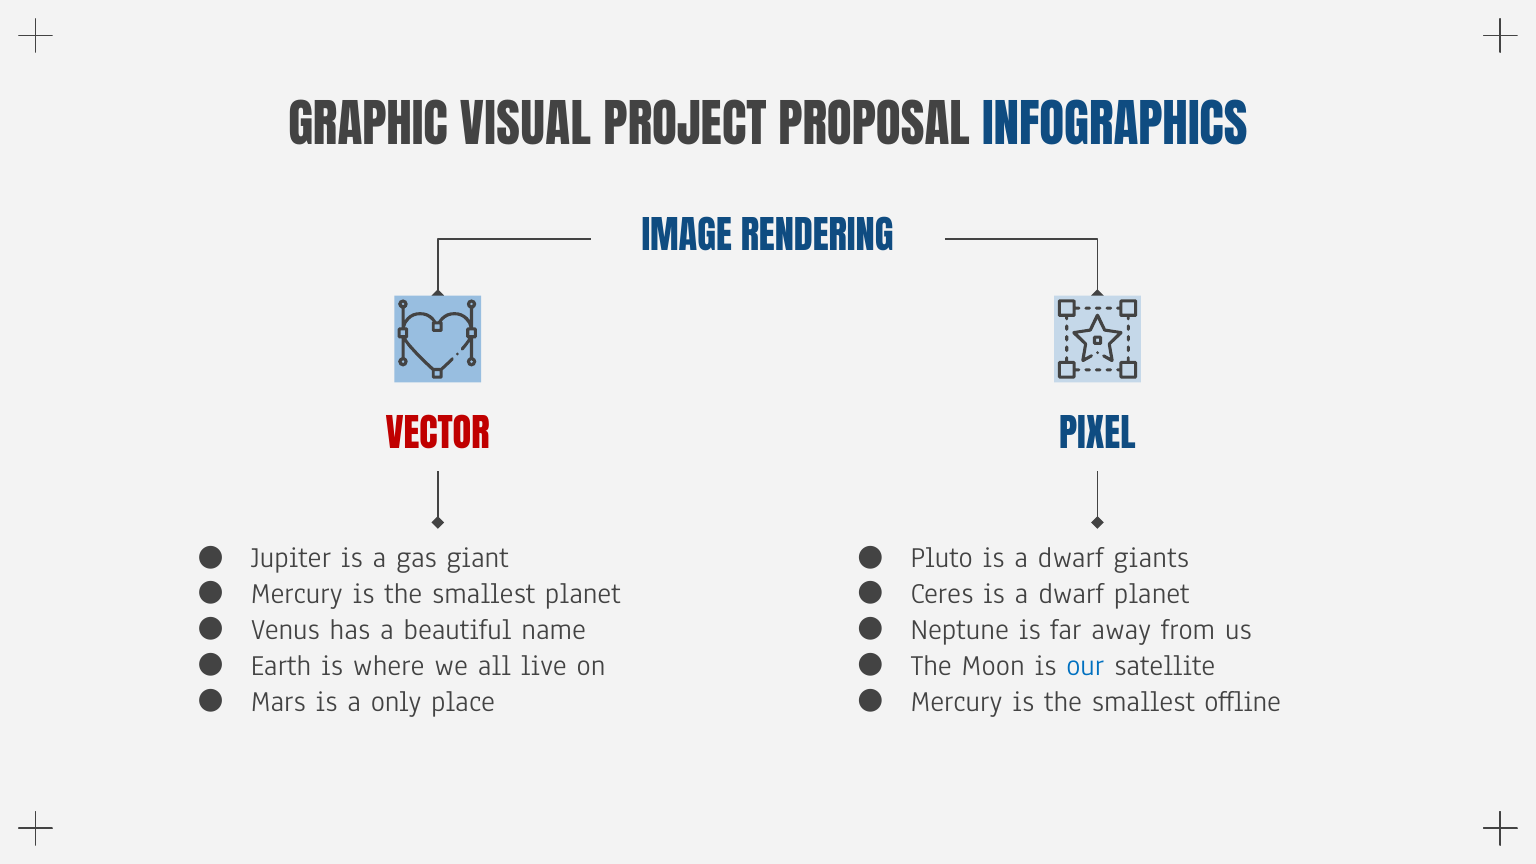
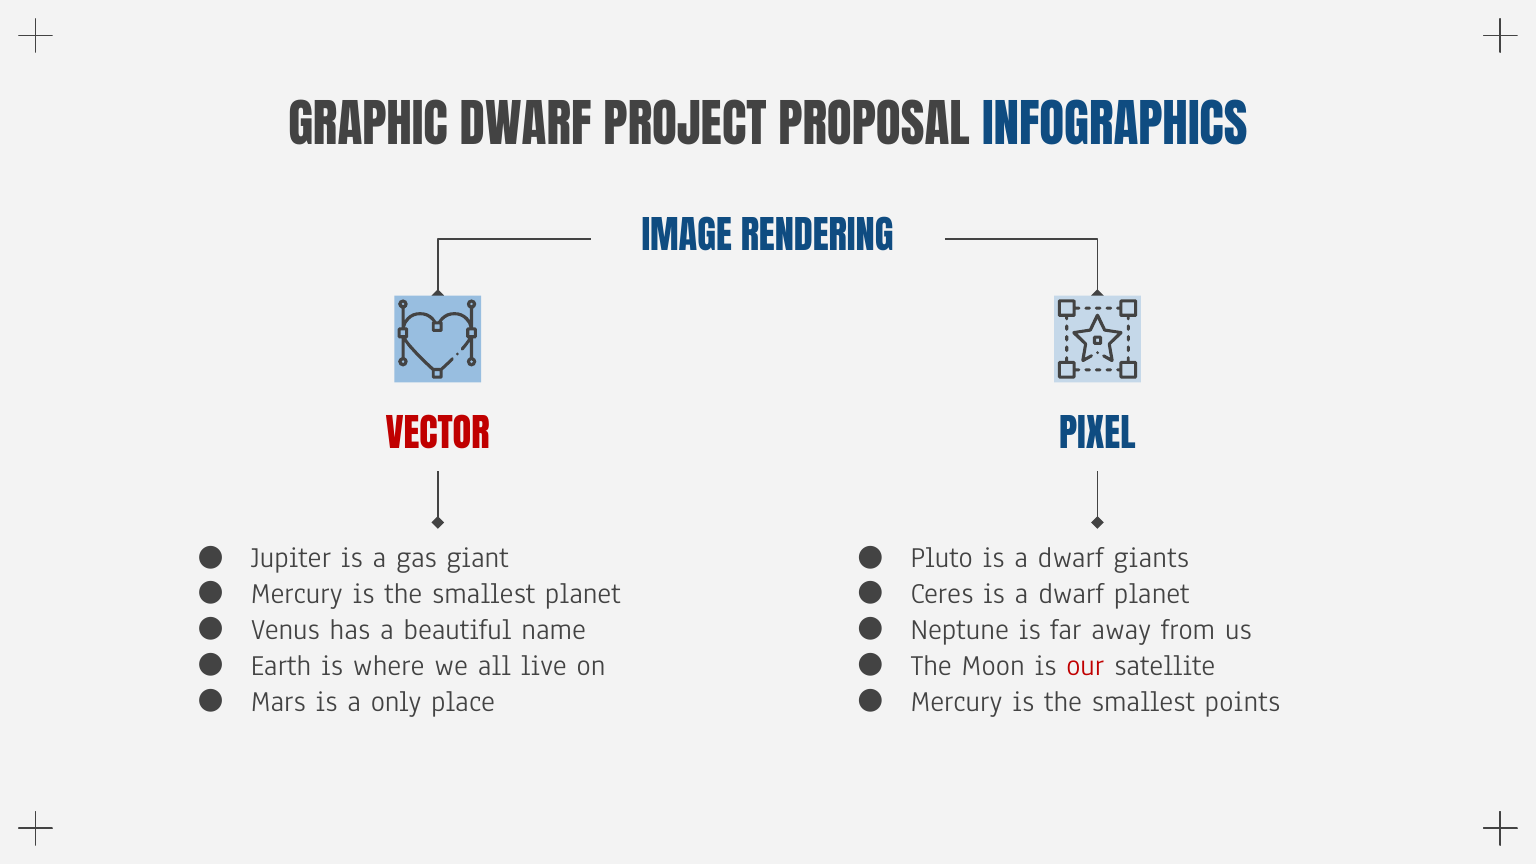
GRAPHIC VISUAL: VISUAL -> DWARF (526, 128)
our colour: blue -> red (1085, 665)
offline: offline -> points (1242, 701)
